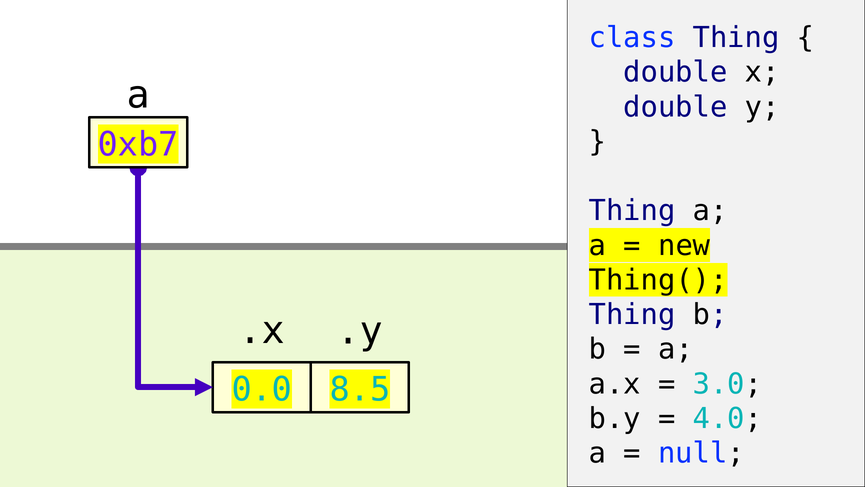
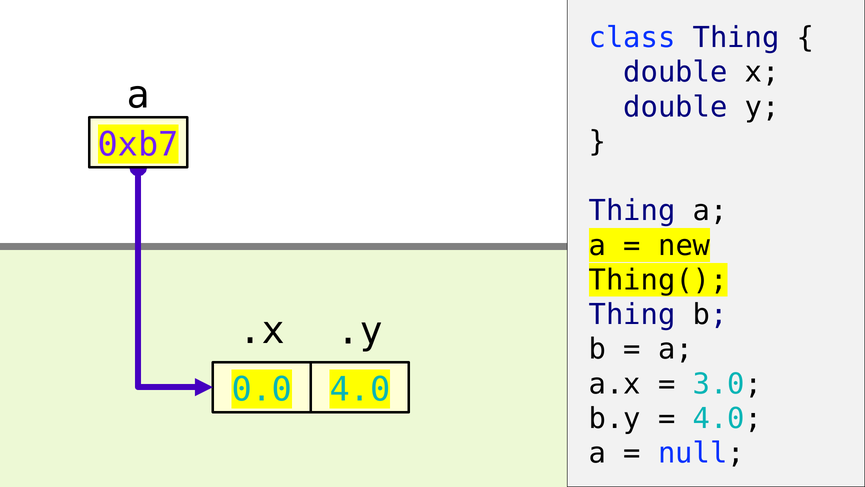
8.5: 8.5 -> 4.0 (360, 389)
